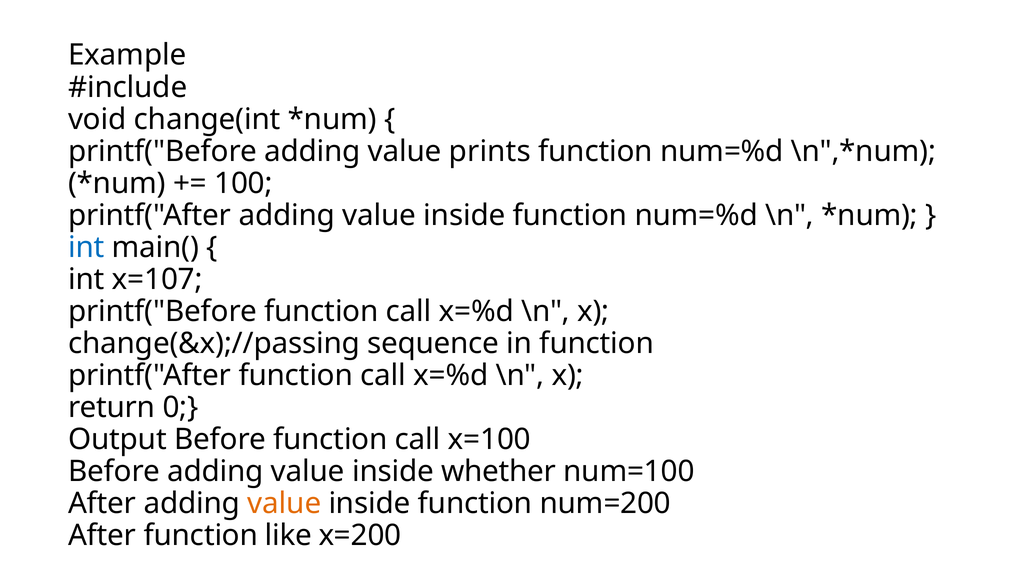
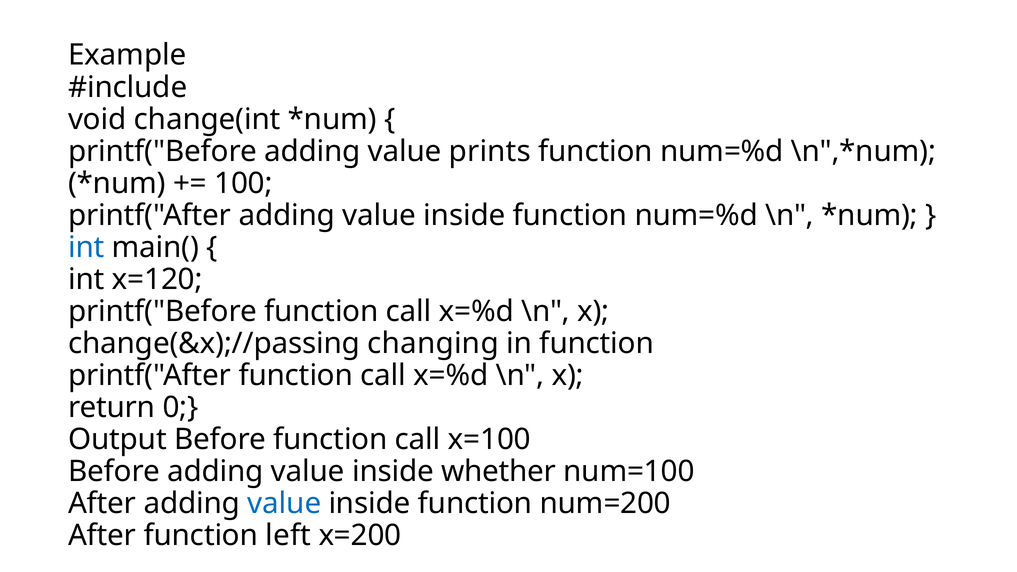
x=107: x=107 -> x=120 (157, 279)
sequence: sequence -> changing (433, 343)
value colour: orange -> blue (284, 504)
like: like -> left (288, 536)
